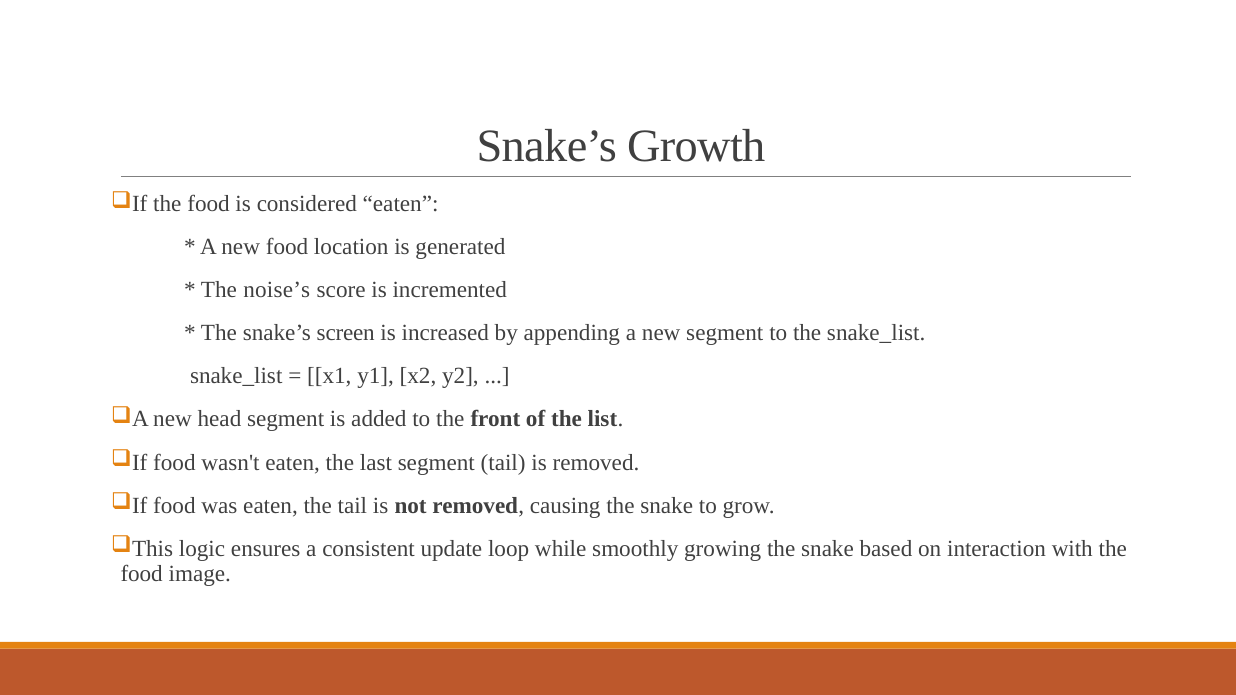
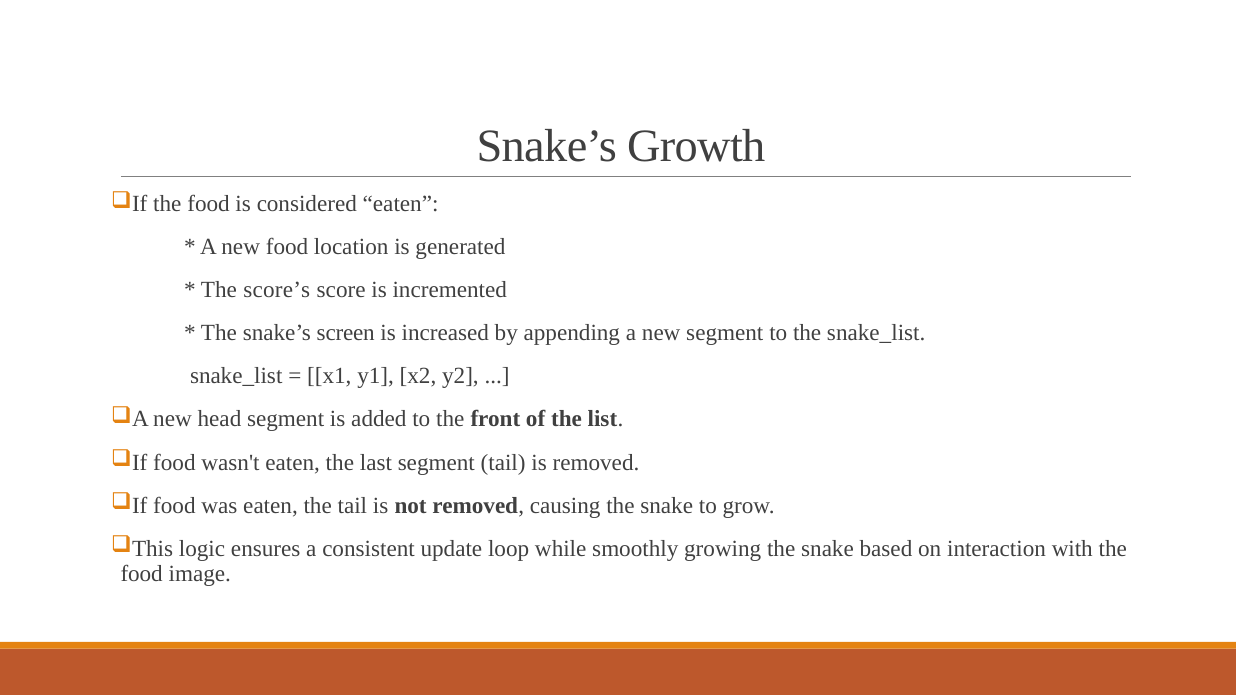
noise’s: noise’s -> score’s (277, 290)
